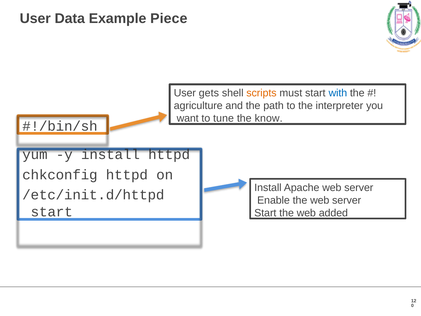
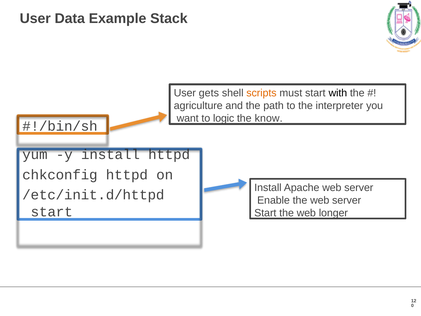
Piece: Piece -> Stack (169, 19)
with colour: blue -> black (338, 93)
tune: tune -> logic (224, 118)
added: added -> longer (333, 213)
